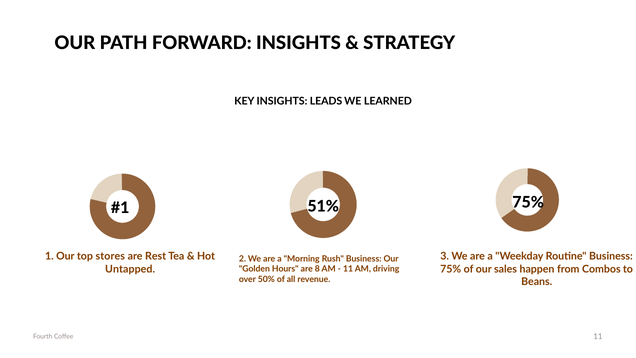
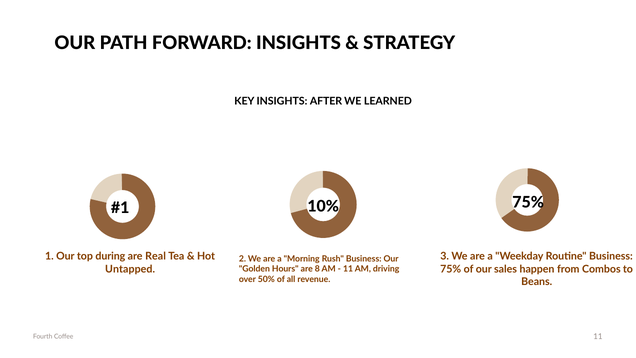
LEADS: LEADS -> AFTER (326, 101)
51%: 51% -> 10% (323, 206)
stores: stores -> during (110, 256)
Rest: Rest -> Real (156, 256)
